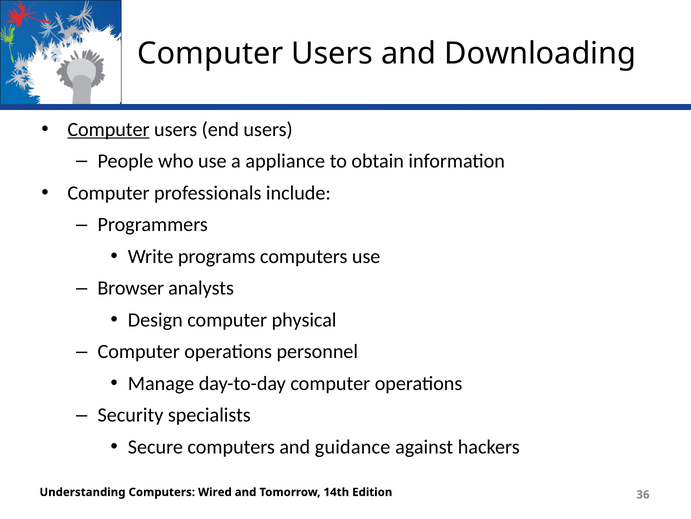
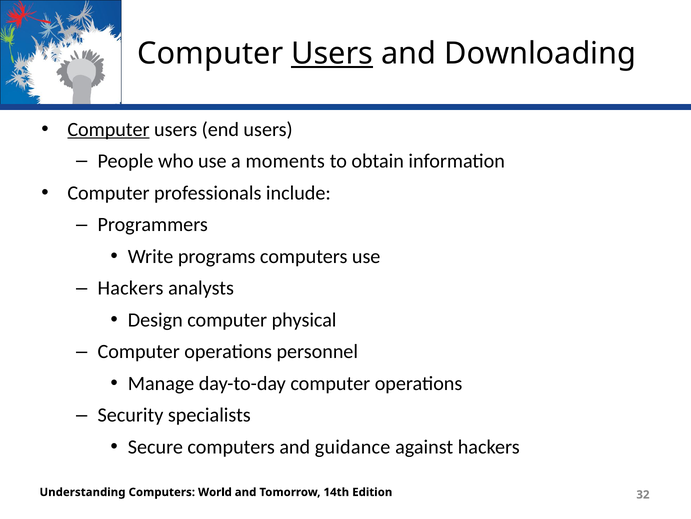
Users underline: none -> present (332, 54)
appliance: appliance -> moments (285, 161)
Browser: Browser -> Hackers (131, 288)
Wired: Wired -> World (215, 492)
36: 36 -> 32 (643, 494)
